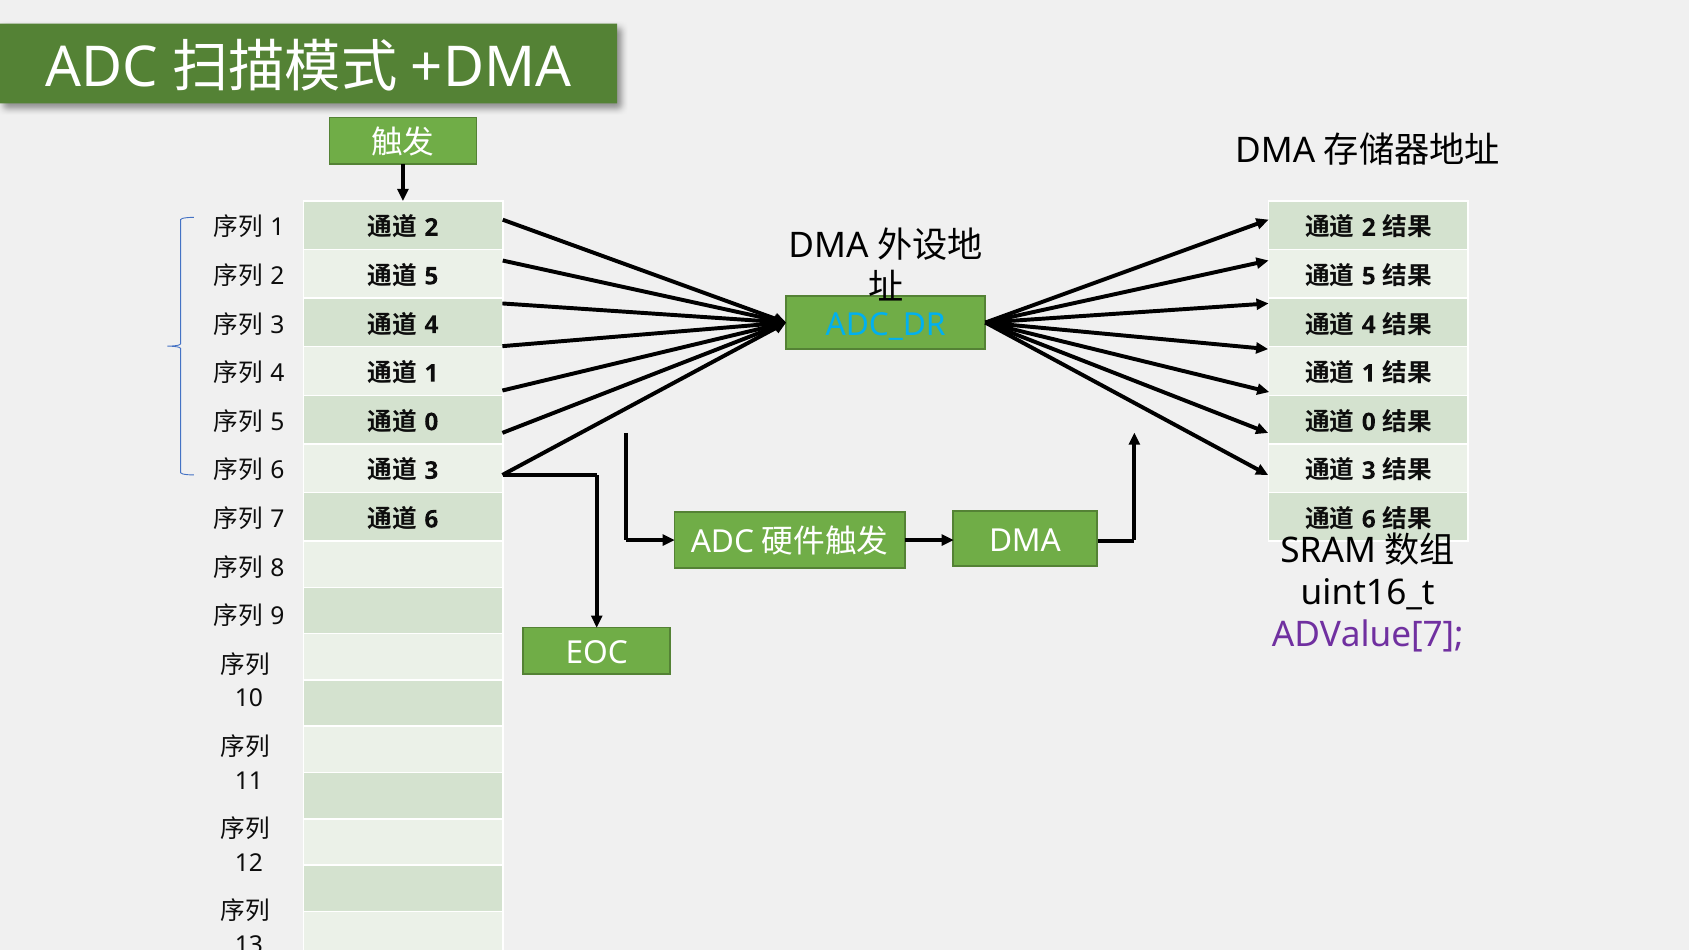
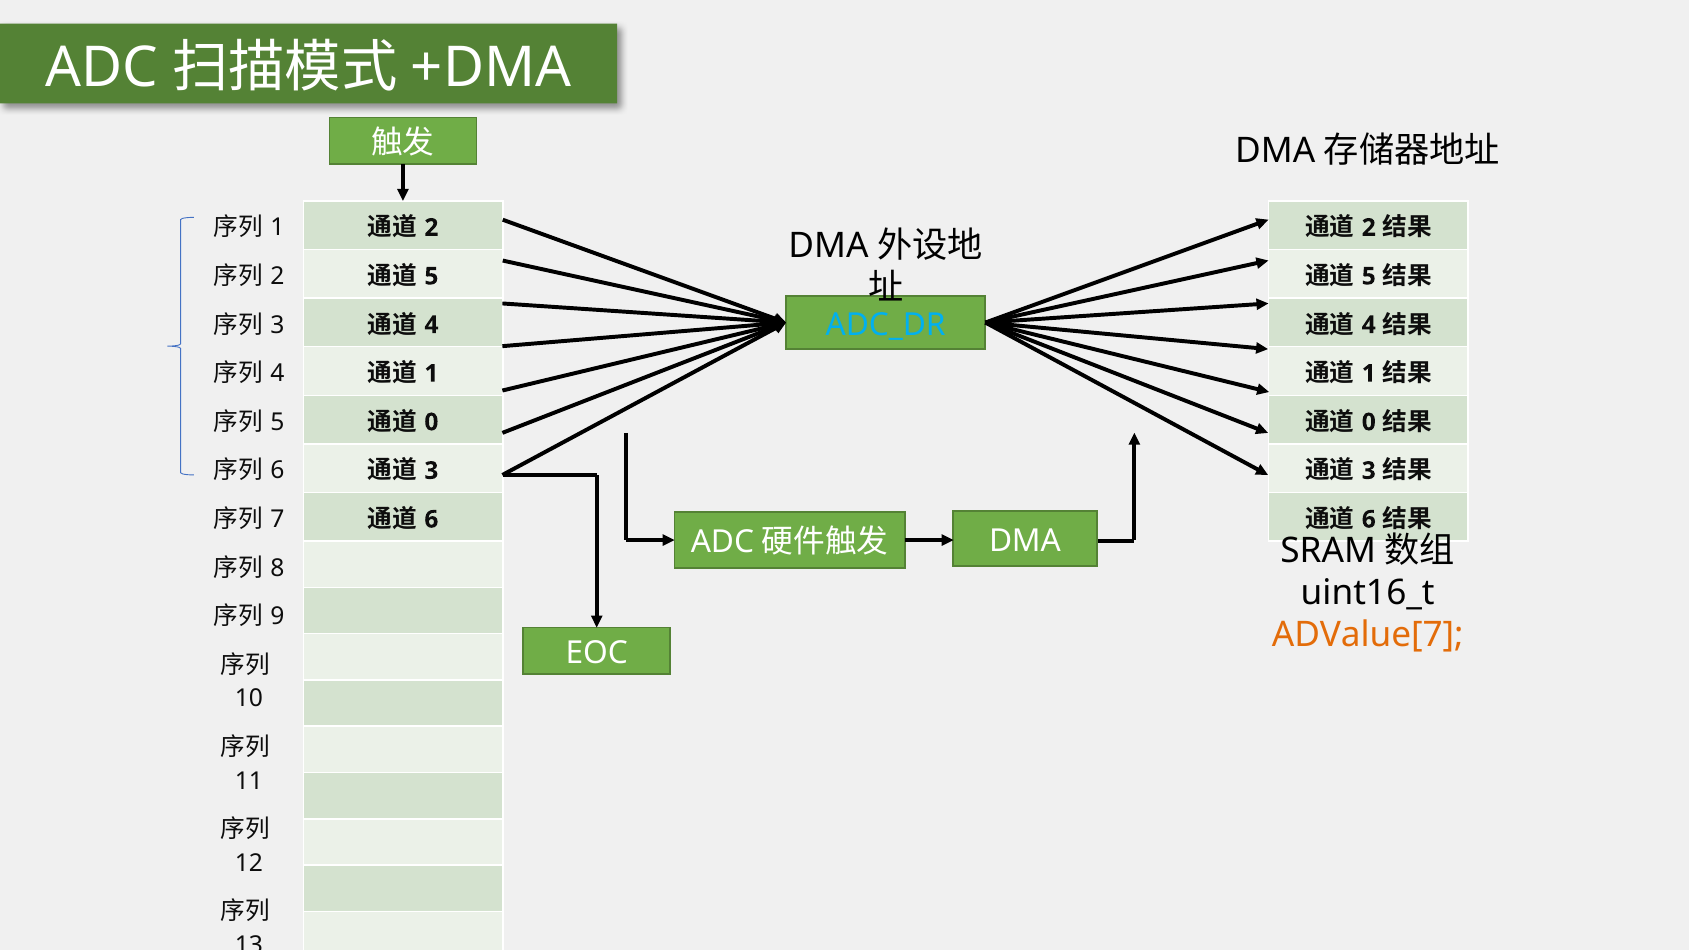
ADValue[7 colour: purple -> orange (1368, 635)
